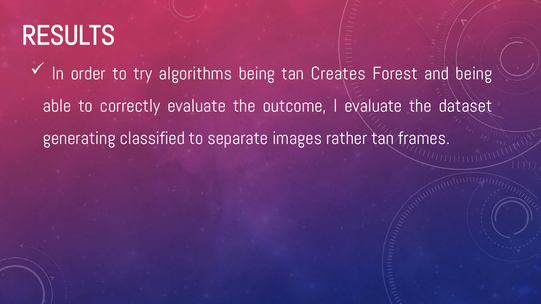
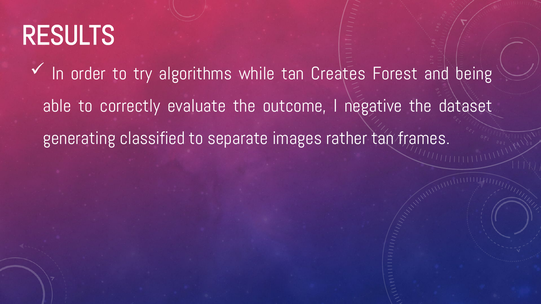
algorithms being: being -> while (257, 73)
I evaluate: evaluate -> negative (373, 106)
